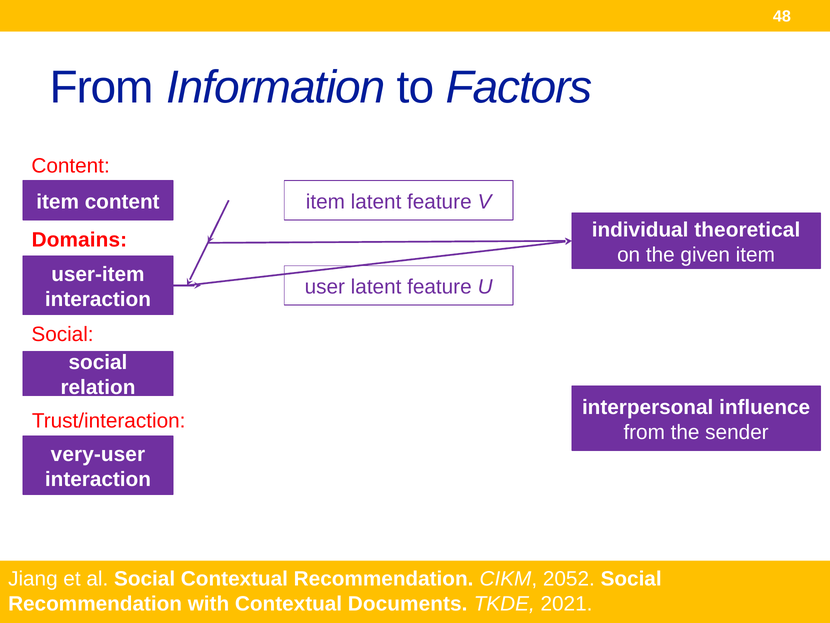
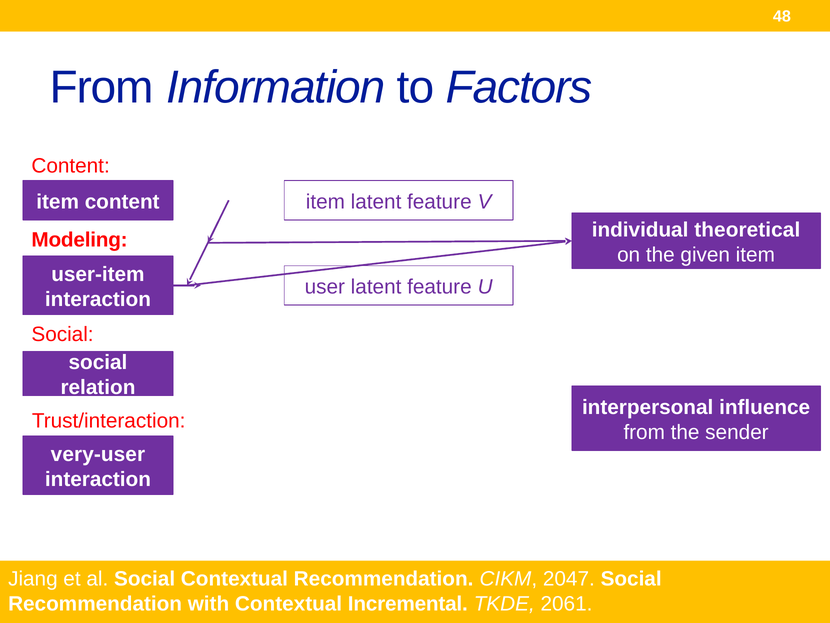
Domains: Domains -> Modeling (80, 240)
2052: 2052 -> 2047 (569, 578)
Documents: Documents -> Incremental (408, 603)
2021: 2021 -> 2061 (566, 603)
